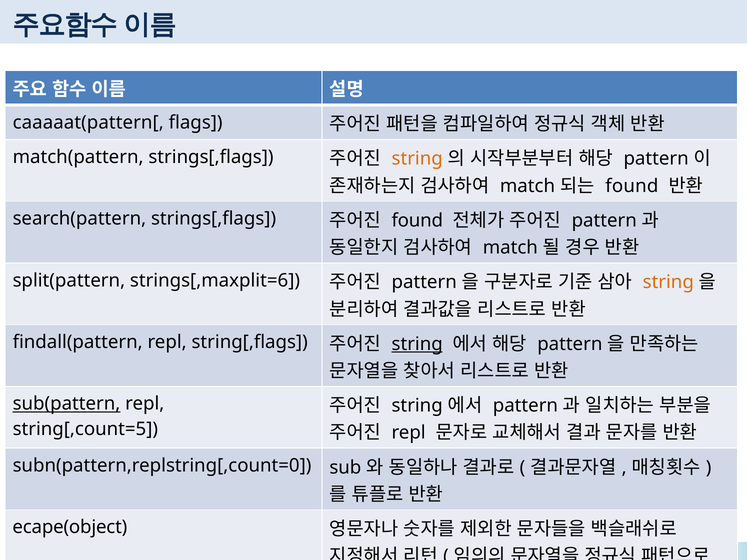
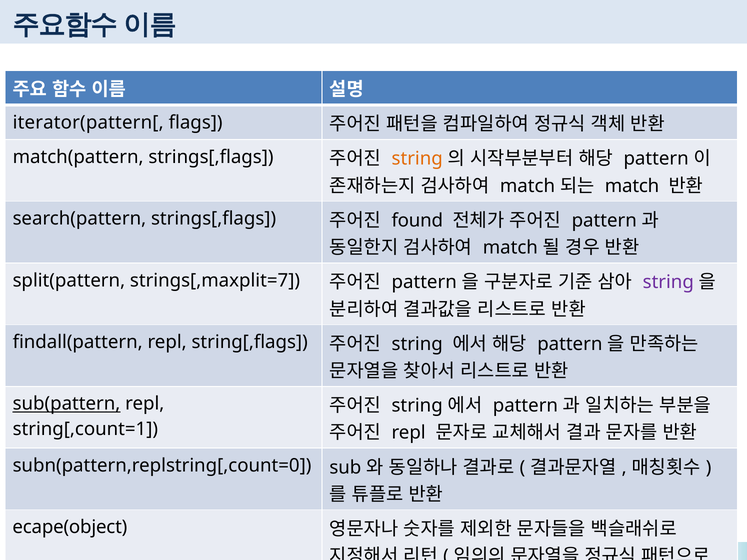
caaaaat(pattern[: caaaaat(pattern[ -> iterator(pattern[ (88, 123)
found: found -> match (632, 186)
strings[,maxplit=6: strings[,maxplit=6 -> strings[,maxplit=7 (215, 281)
string colour: orange -> purple (668, 282)
string underline: present -> none (417, 344)
string[,count=5: string[,count=5 -> string[,count=1 (85, 429)
